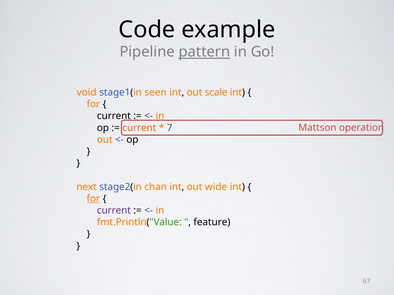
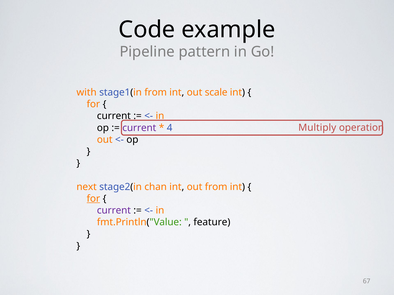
pattern underline: present -> none (204, 52)
void: void -> with (87, 93)
stage1(in seen: seen -> from (156, 93)
Mattson: Mattson -> Multiply (317, 128)
current colour: orange -> purple (139, 128)
7: 7 -> 4 (170, 128)
out wide: wide -> from (216, 187)
